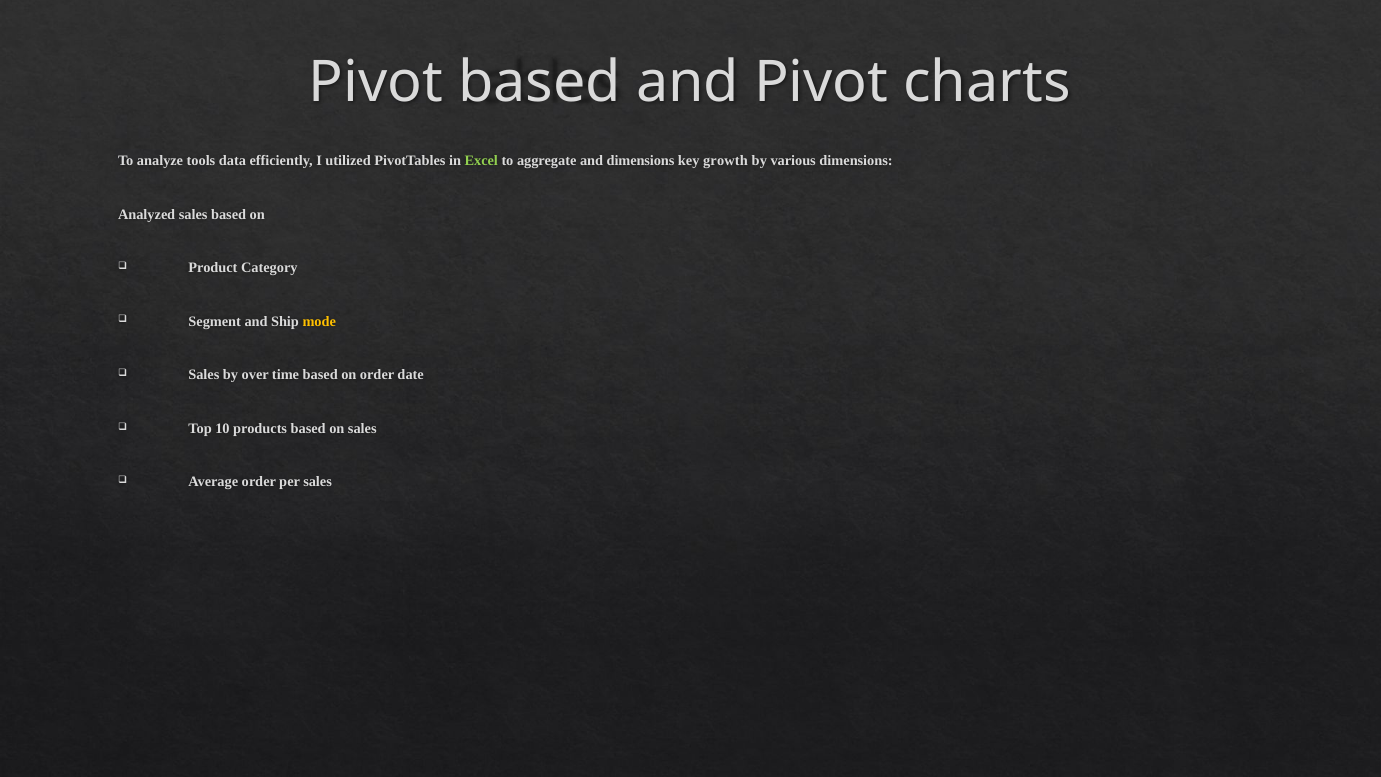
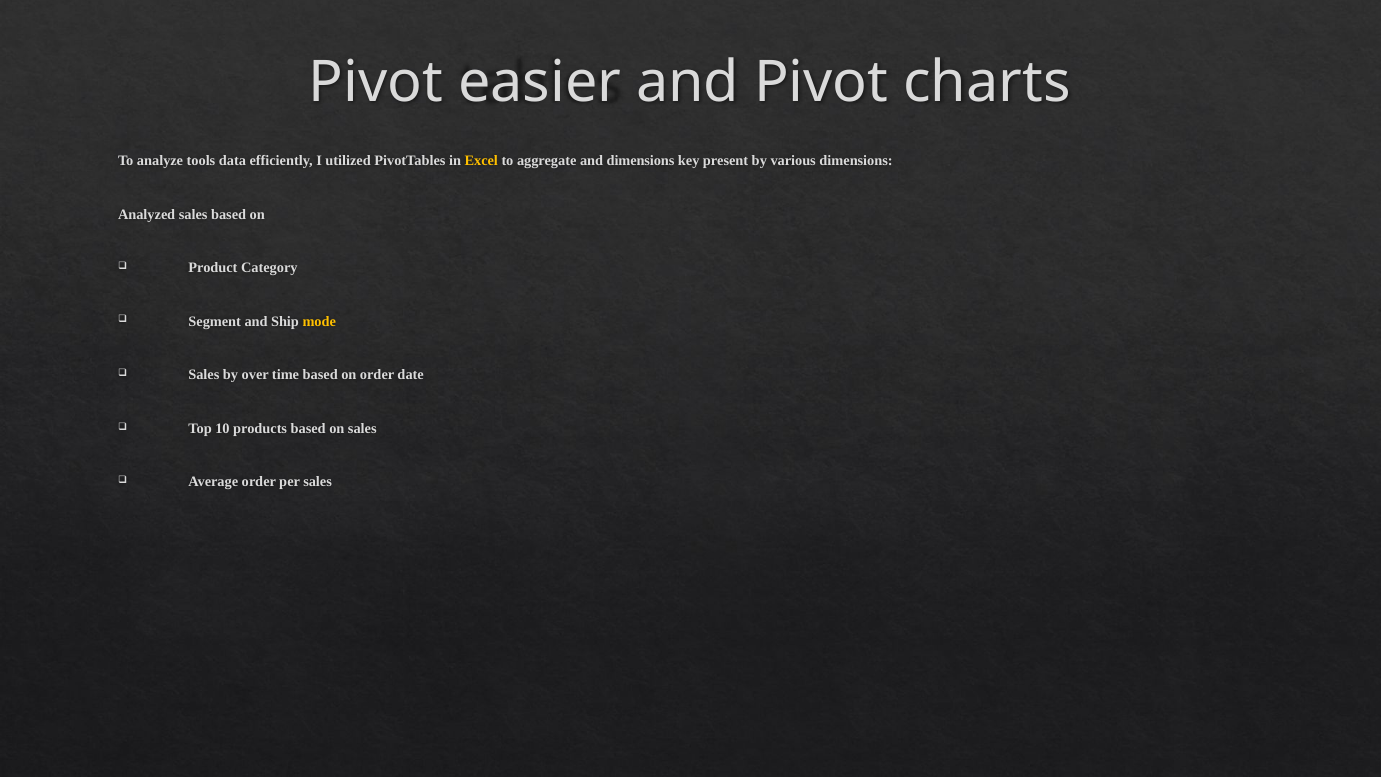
Pivot based: based -> easier (540, 82)
Excel colour: light green -> yellow (481, 161)
growth: growth -> present (726, 161)
